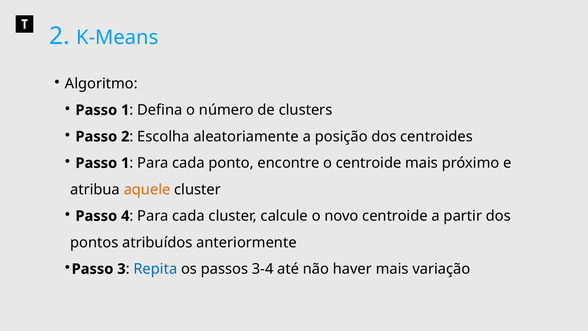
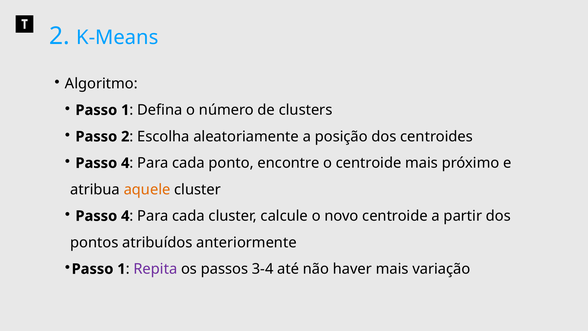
1: 1 -> 4 (125, 163)
3: 3 -> 1 (121, 269)
Repita colour: blue -> purple (155, 269)
